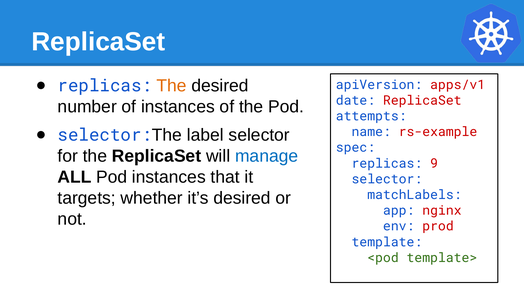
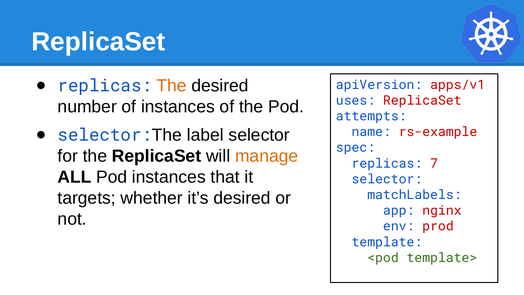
date: date -> uses (355, 100)
manage colour: blue -> orange (267, 156)
9: 9 -> 7 (434, 163)
